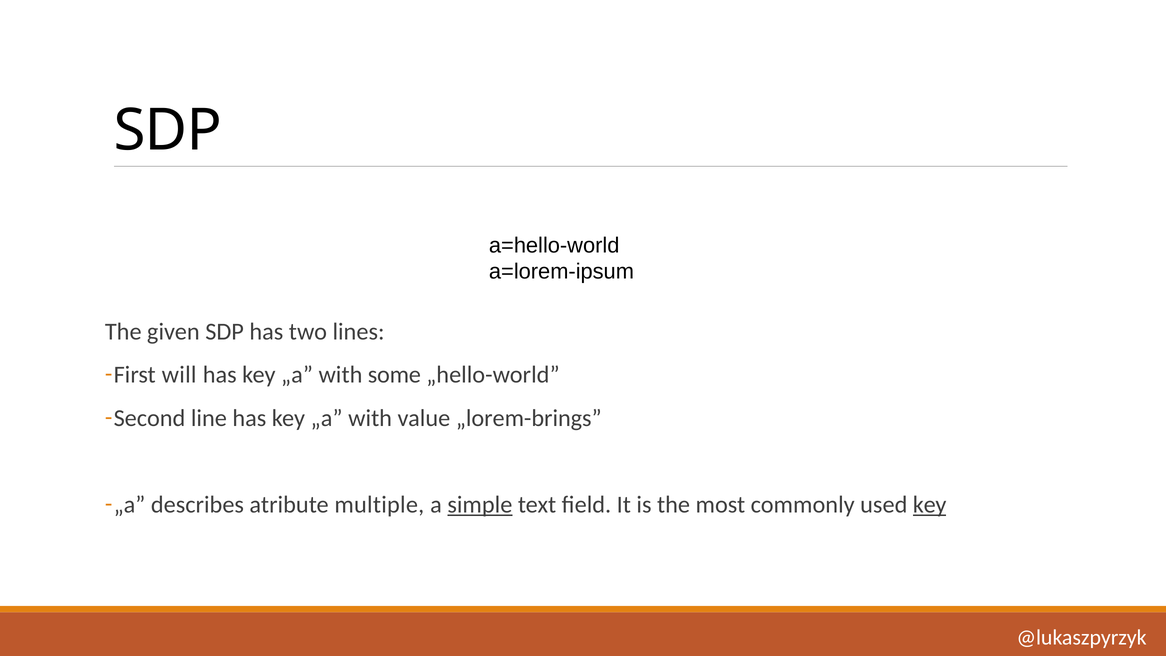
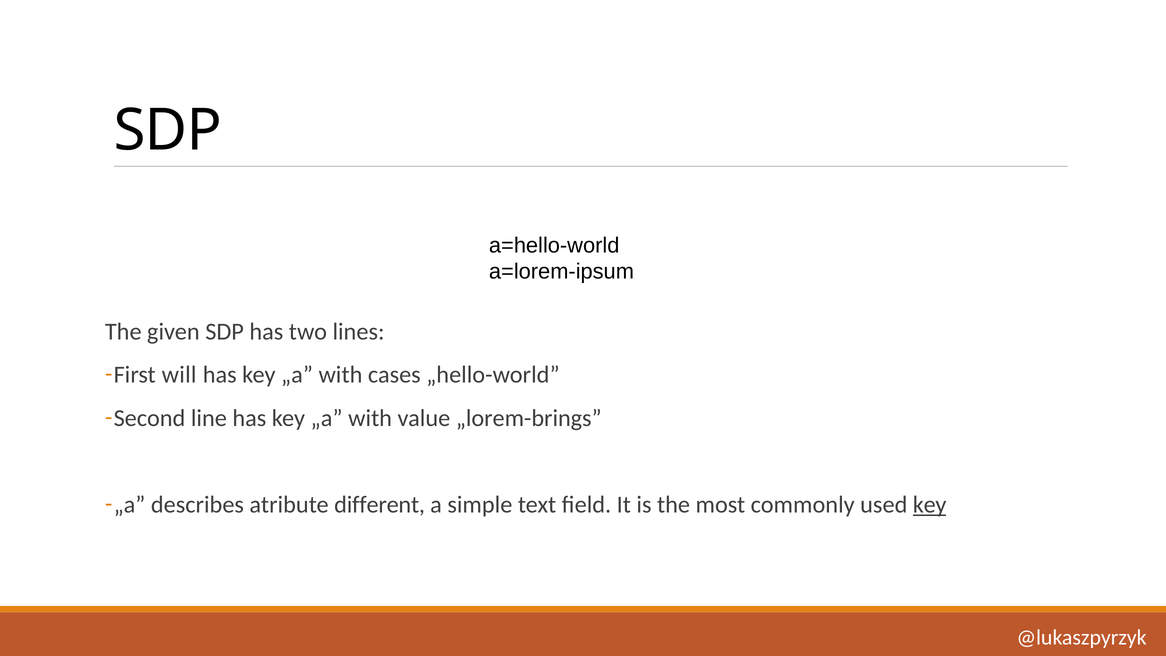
some: some -> cases (394, 375)
multiple: multiple -> different (380, 505)
simple underline: present -> none (480, 505)
